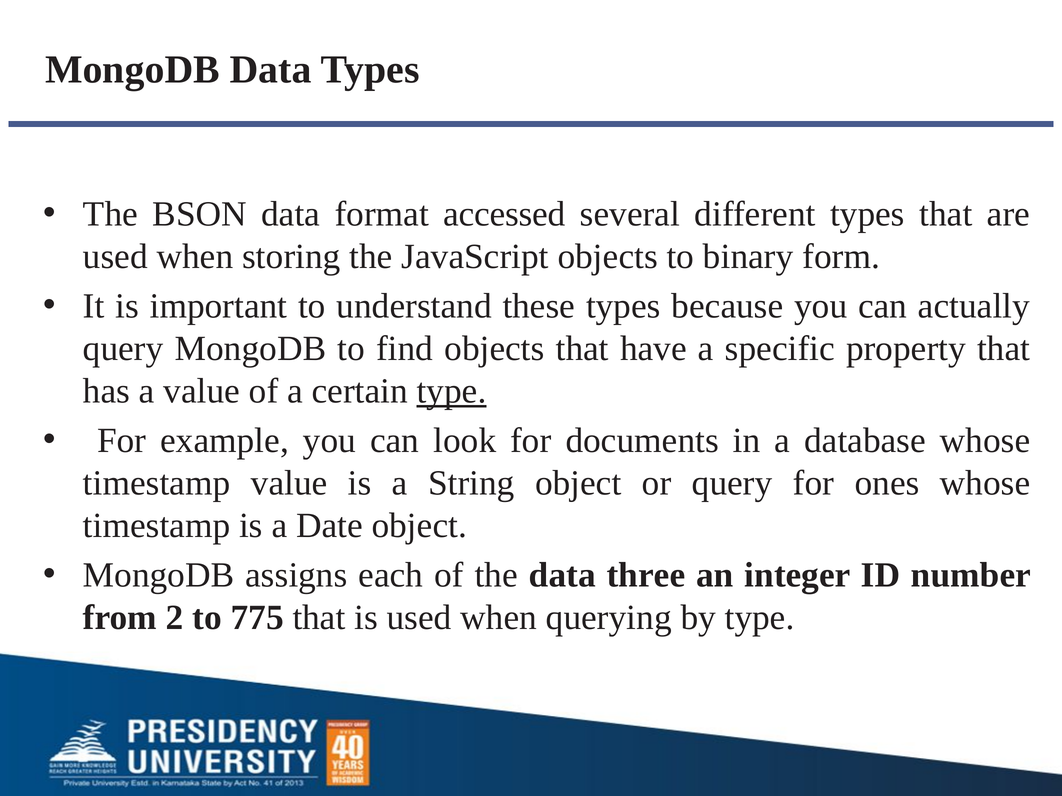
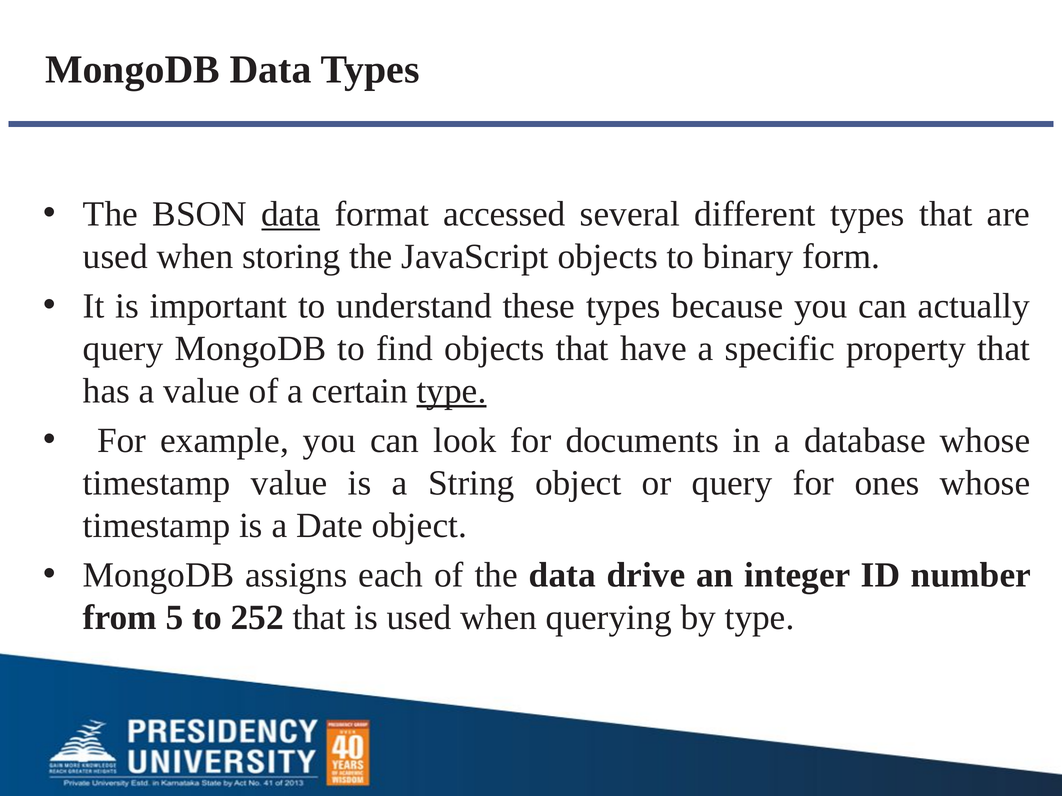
data underline: none -> present (291, 214)
three: three -> drive (646, 575)
2: 2 -> 5 (175, 618)
775: 775 -> 252 (257, 618)
